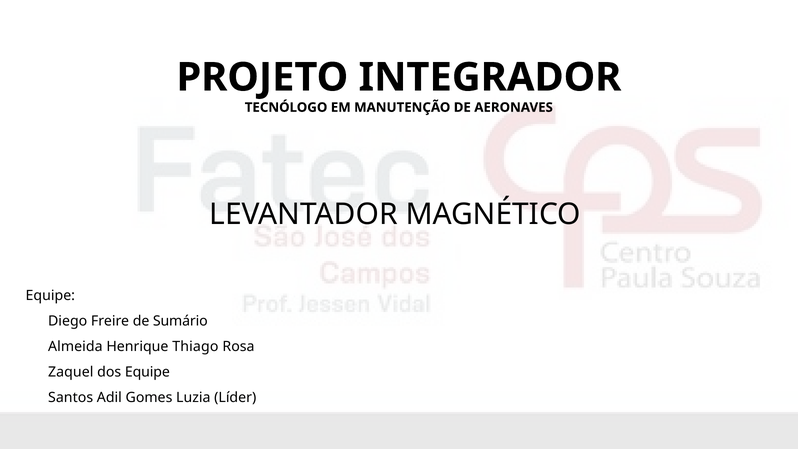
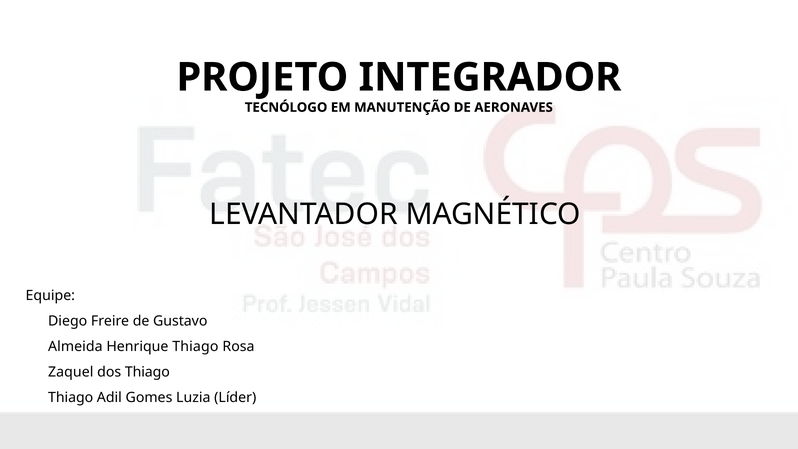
Sumário: Sumário -> Gustavo (180, 321)
dos Equipe: Equipe -> Thiago (147, 372)
Santos: Santos -> Thiago (71, 398)
